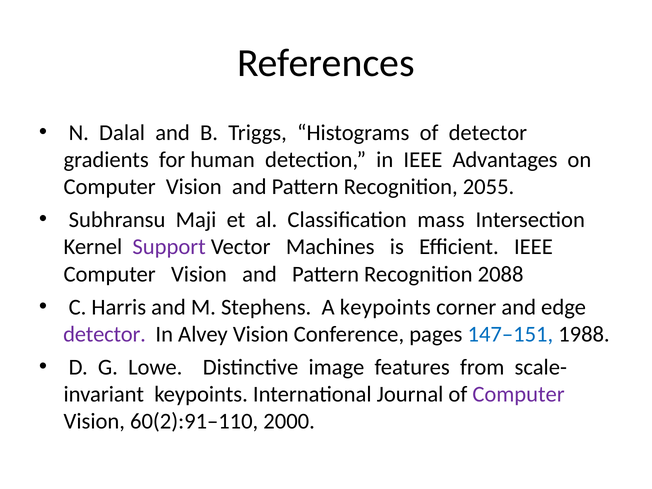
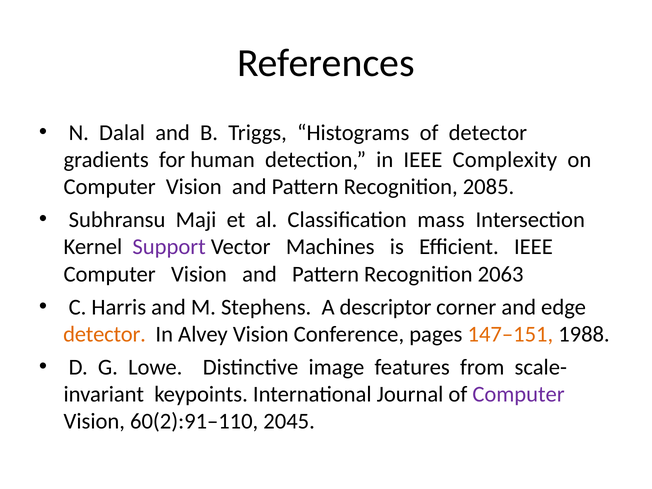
Advantages: Advantages -> Complexity (505, 160)
2055: 2055 -> 2085 (489, 187)
2088: 2088 -> 2063 (501, 274)
A keypoints: keypoints -> descriptor (386, 307)
detector colour: purple -> orange (105, 334)
147–151 colour: blue -> orange (510, 334)
2000: 2000 -> 2045 (289, 422)
